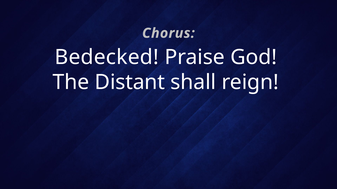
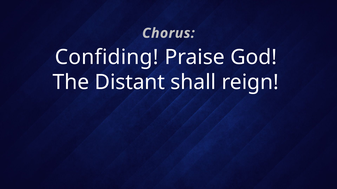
Bedecked: Bedecked -> Confiding (107, 57)
